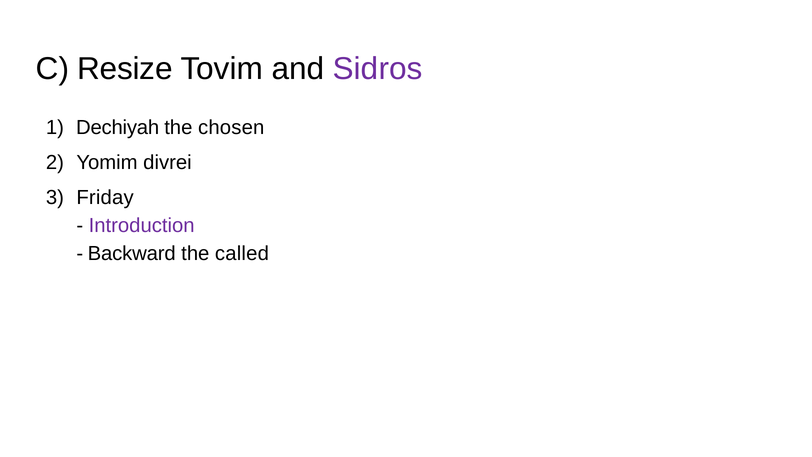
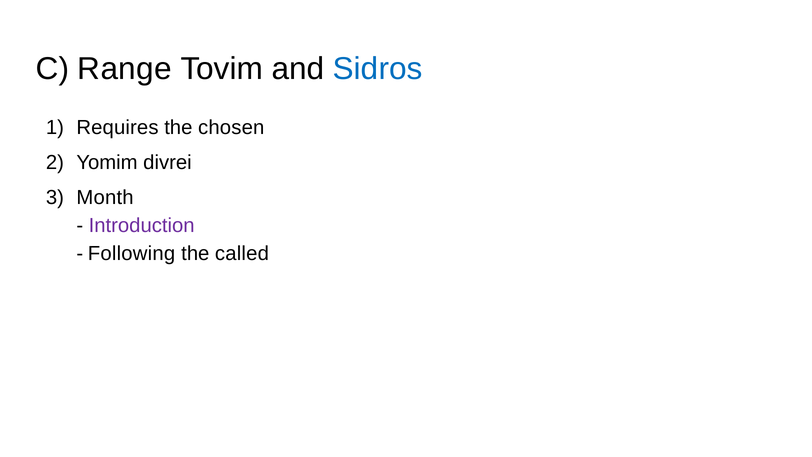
Resize: Resize -> Range (125, 69)
Sidros colour: purple -> blue (378, 69)
Dechiyah: Dechiyah -> Requires (117, 128)
Friday: Friday -> Month (105, 197)
Backward: Backward -> Following (132, 253)
